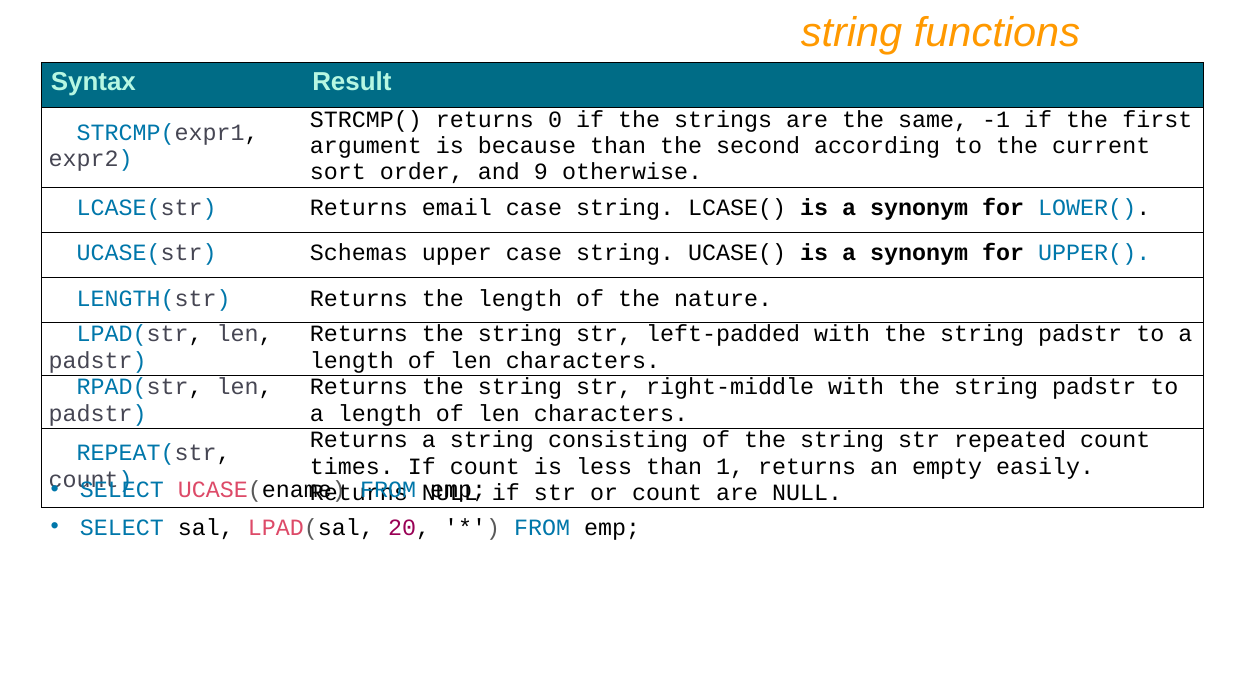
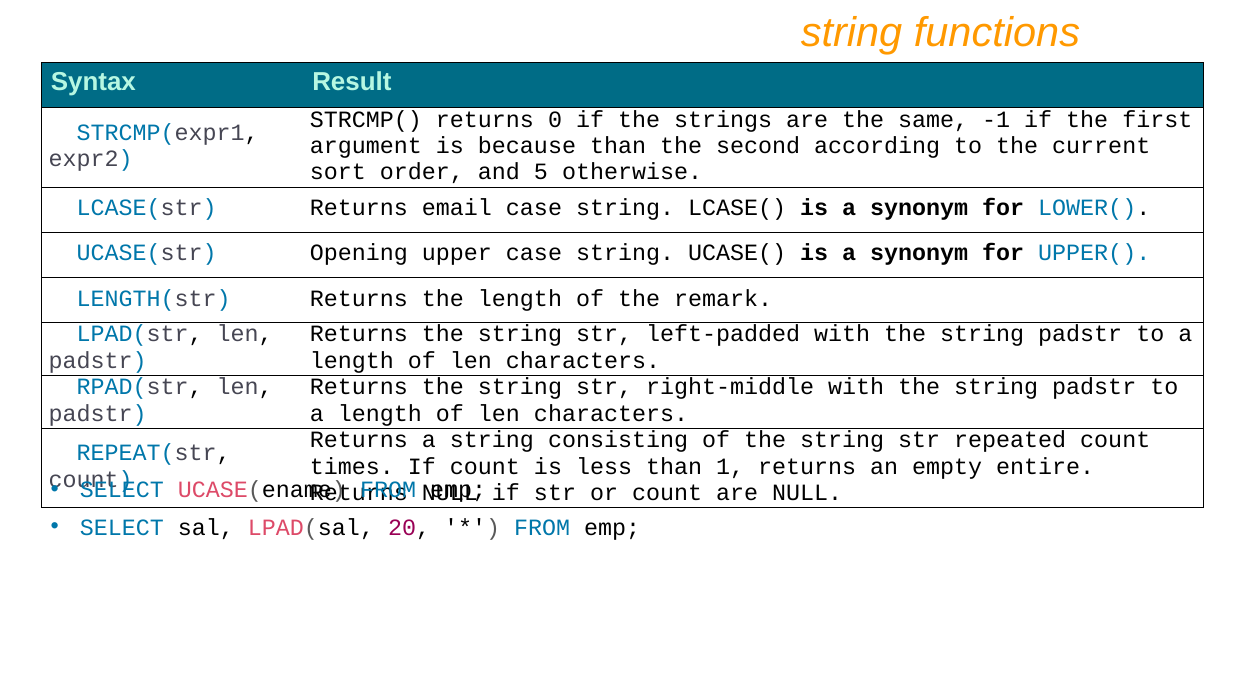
9: 9 -> 5 (541, 172)
Schemas: Schemas -> Opening (359, 253)
nature: nature -> remark (723, 298)
easily: easily -> entire (1045, 467)
